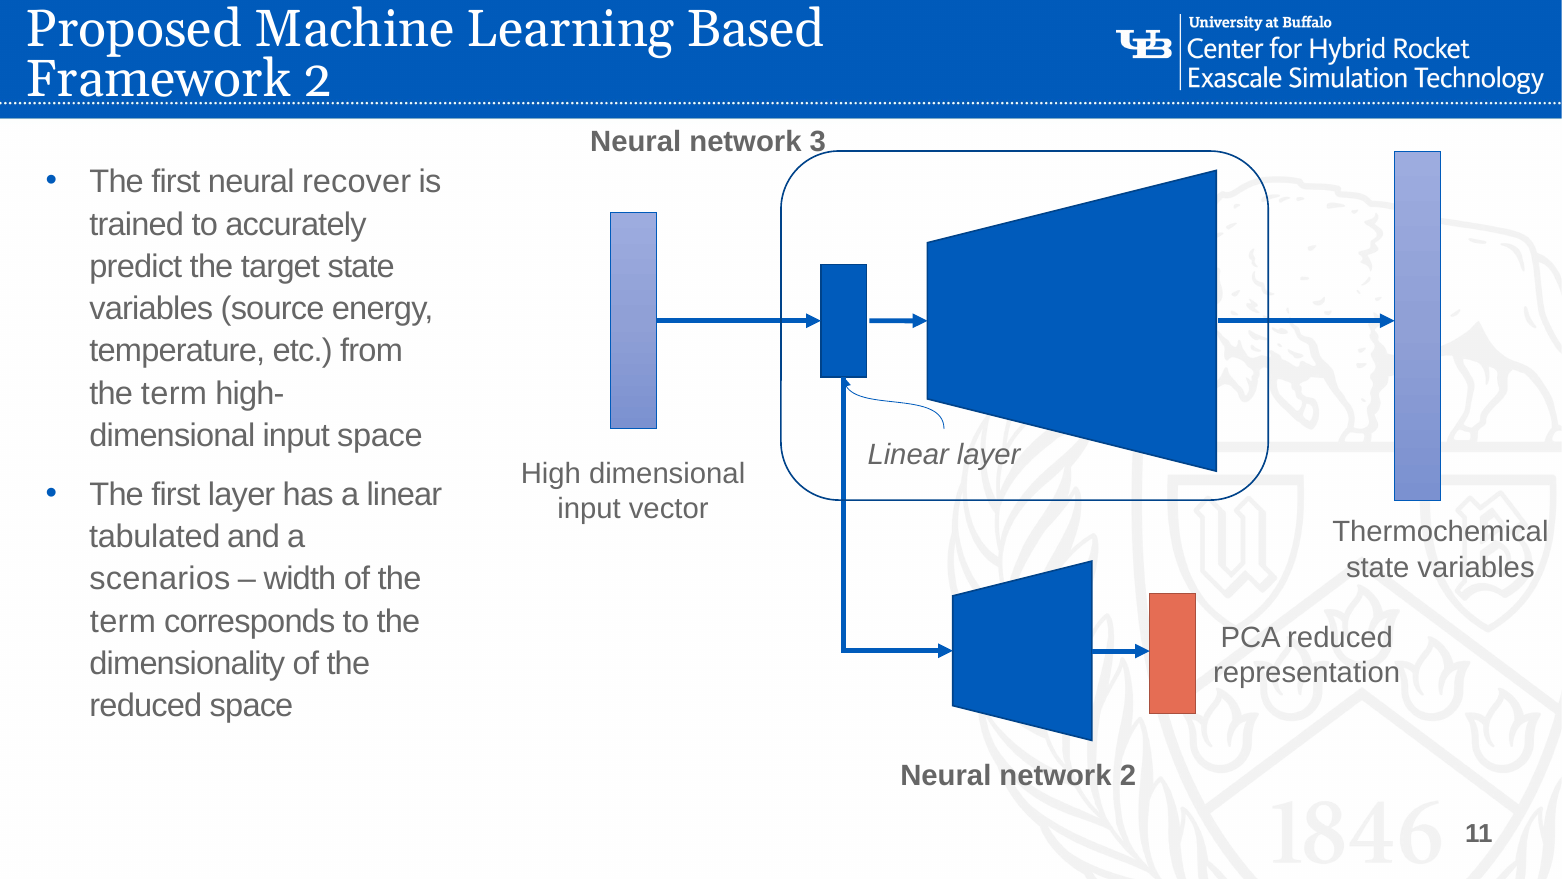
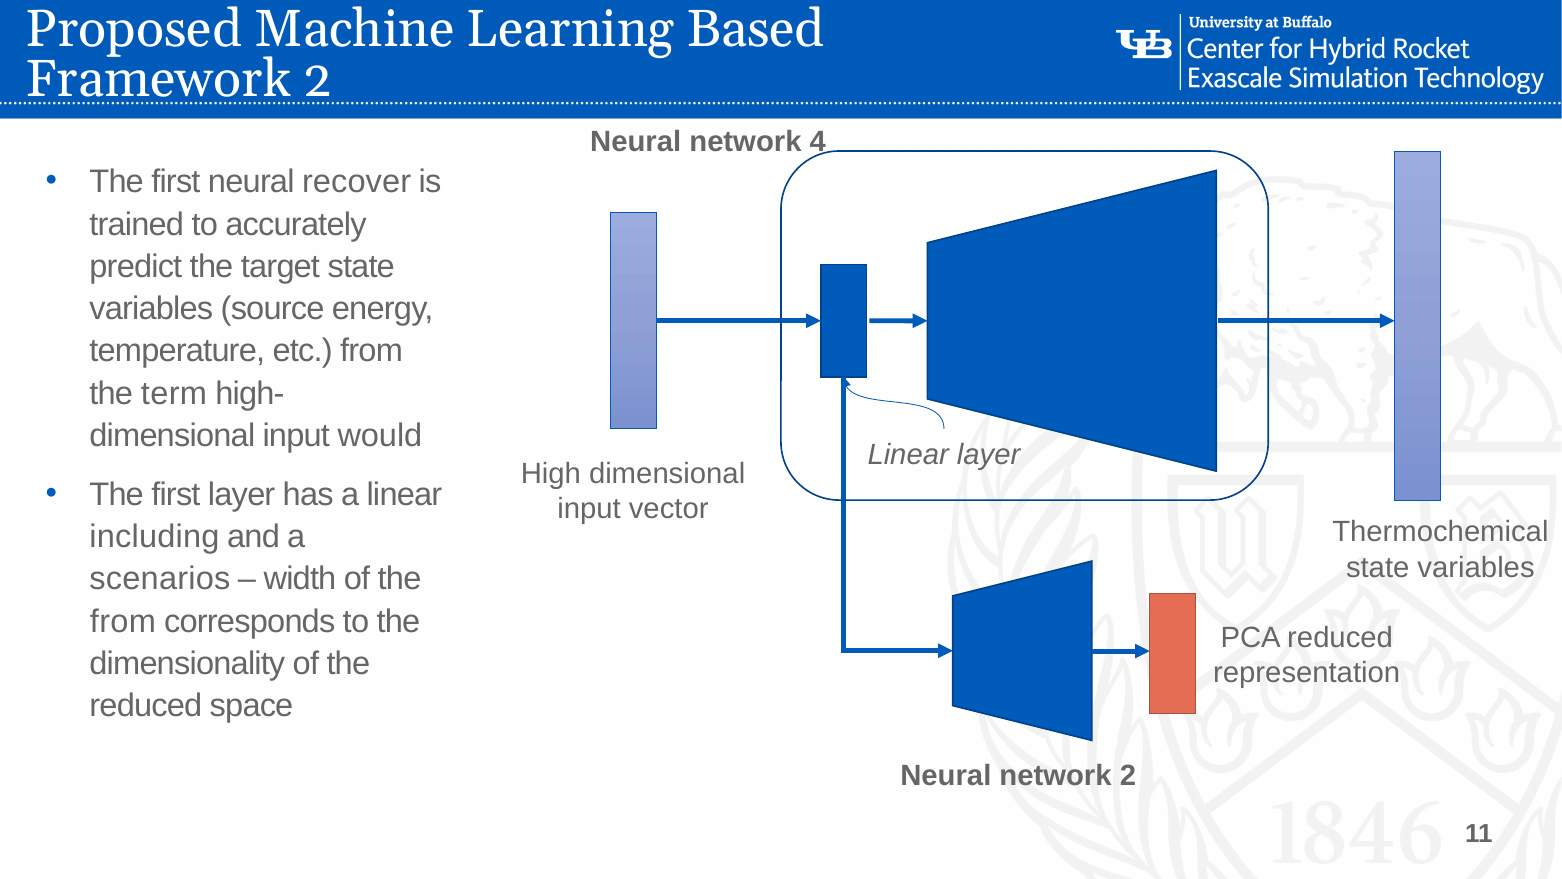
3: 3 -> 4 (818, 141)
input space: space -> would (380, 436)
tabulated: tabulated -> including (154, 536)
term: term -> from (123, 621)
